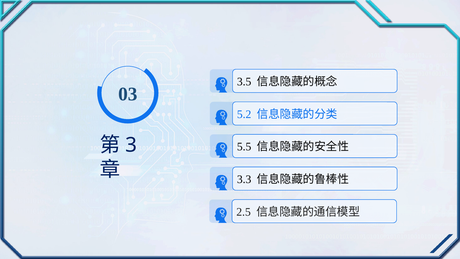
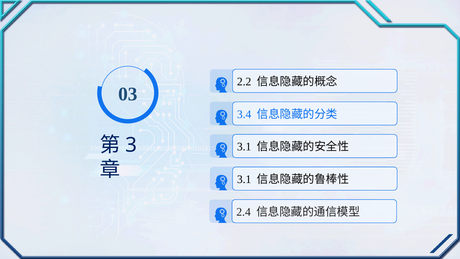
3.5: 3.5 -> 2.2 (244, 82)
5.2: 5.2 -> 3.4 (244, 114)
5.5: 5.5 -> 3.1 (244, 147)
3.3: 3.3 -> 3.1 (244, 179)
2.5: 2.5 -> 2.4 (244, 212)
